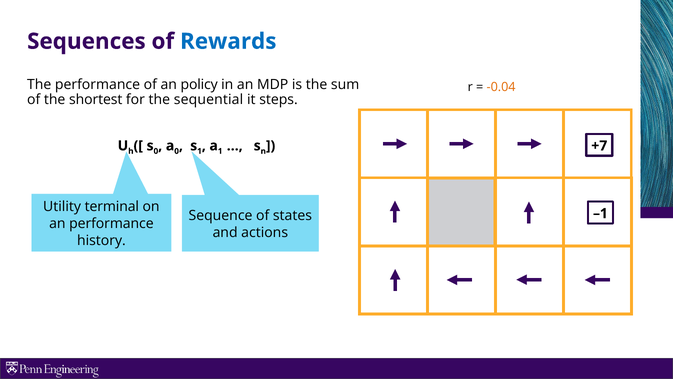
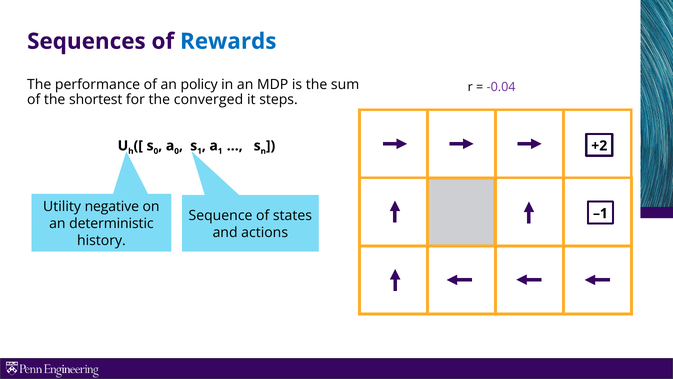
-0.04 colour: orange -> purple (501, 87)
sequential: sequential -> converged (209, 100)
+7: +7 -> +2 (599, 146)
terminal: terminal -> negative (112, 207)
an performance: performance -> deterministic (111, 223)
